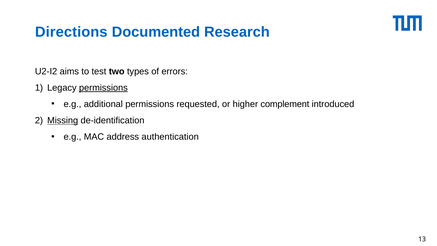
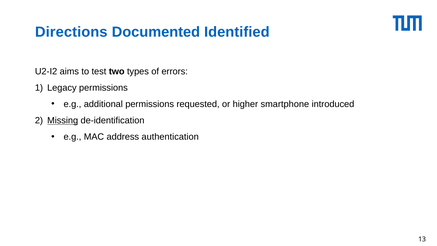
Research: Research -> Identified (237, 32)
permissions underline: present -> none (103, 88)
complement: complement -> smartphone (285, 104)
